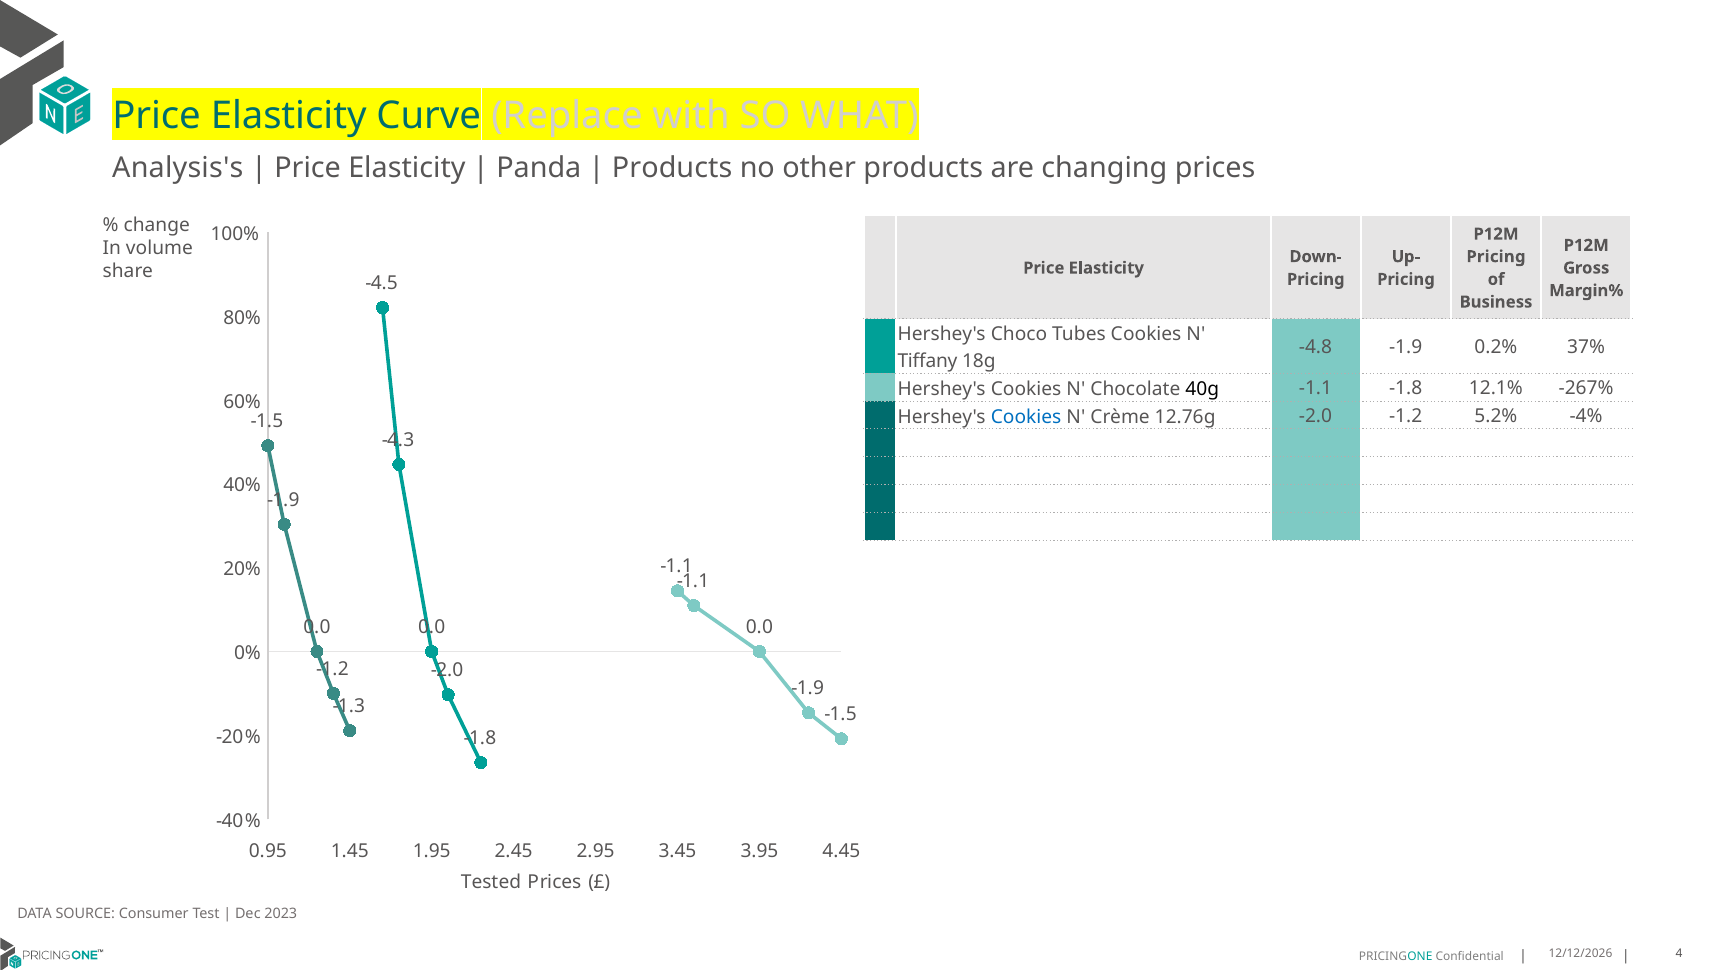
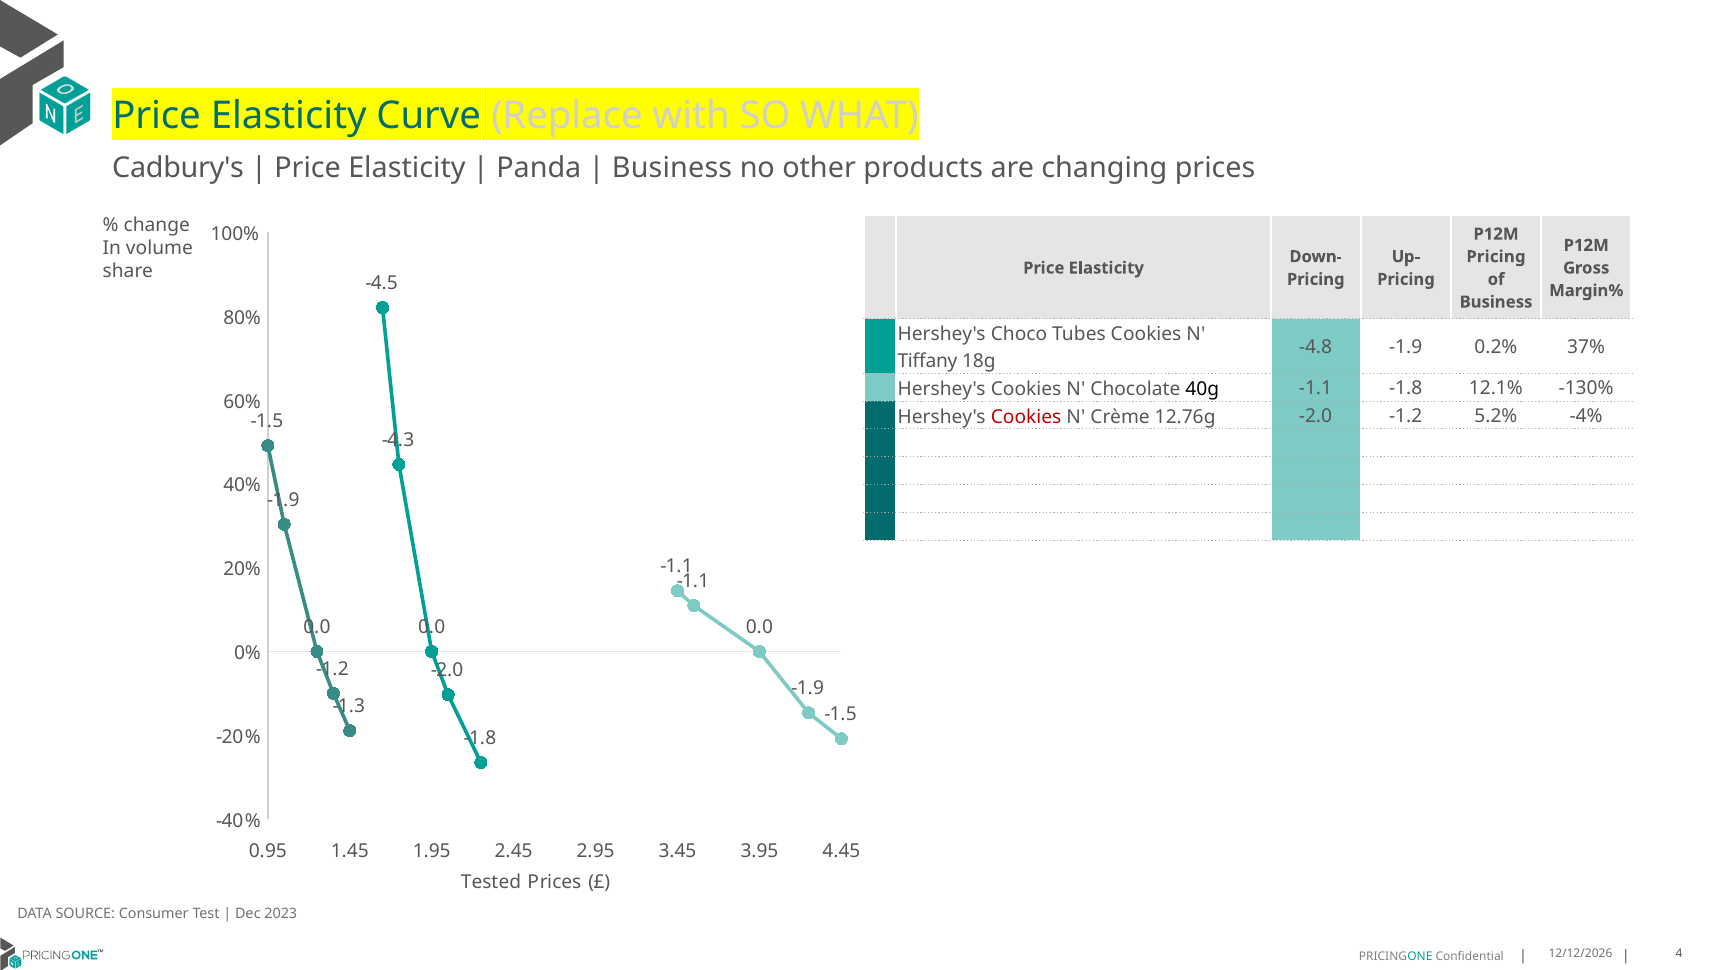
Analysis's: Analysis's -> Cadbury's (178, 168)
Products: Products -> Business (672, 168)
-267%: -267% -> -130% (1586, 389)
Cookies colour: blue -> red (1026, 417)
